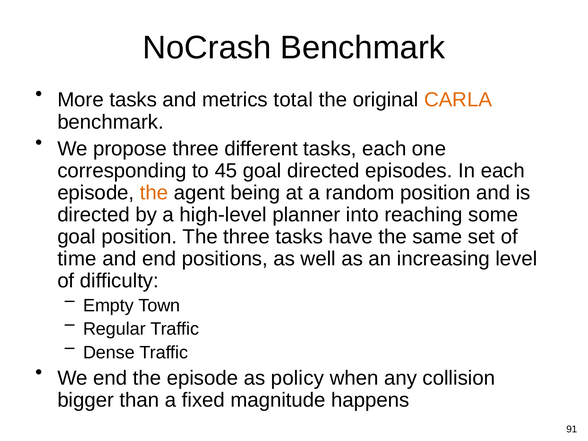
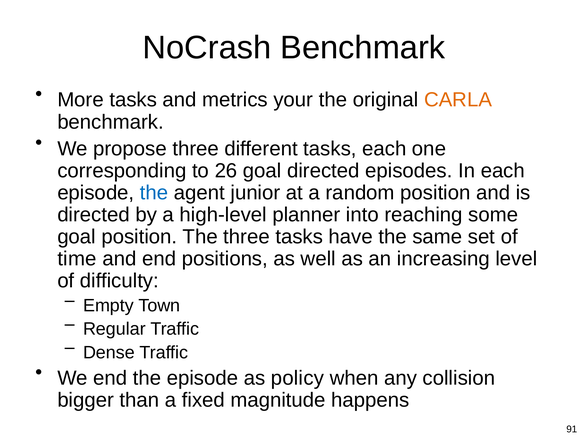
total: total -> your (293, 100)
45: 45 -> 26 (226, 171)
the colour: orange -> blue (154, 193)
being: being -> junior (255, 193)
